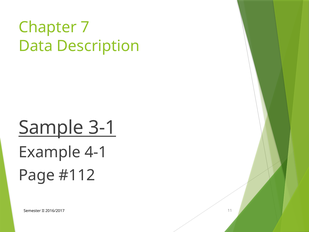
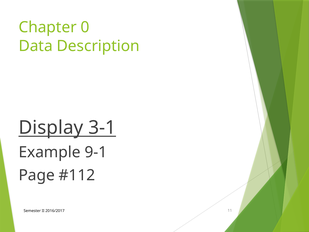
7: 7 -> 0 (85, 27)
Sample: Sample -> Display (51, 127)
4-1: 4-1 -> 9-1 (96, 152)
